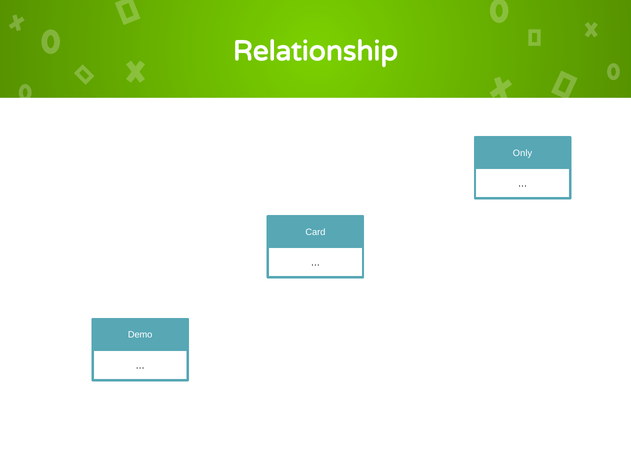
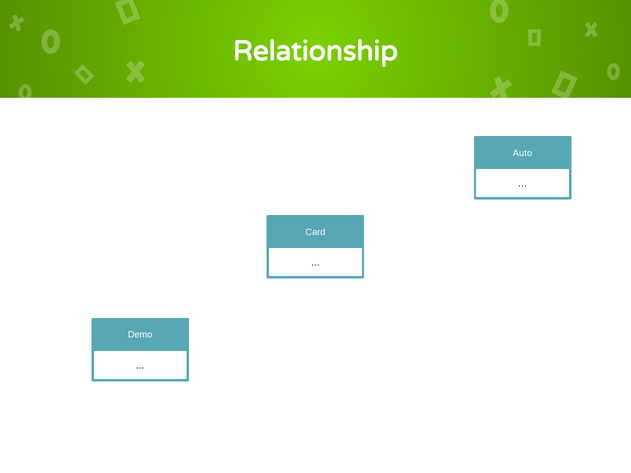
Only: Only -> Auto (523, 153)
